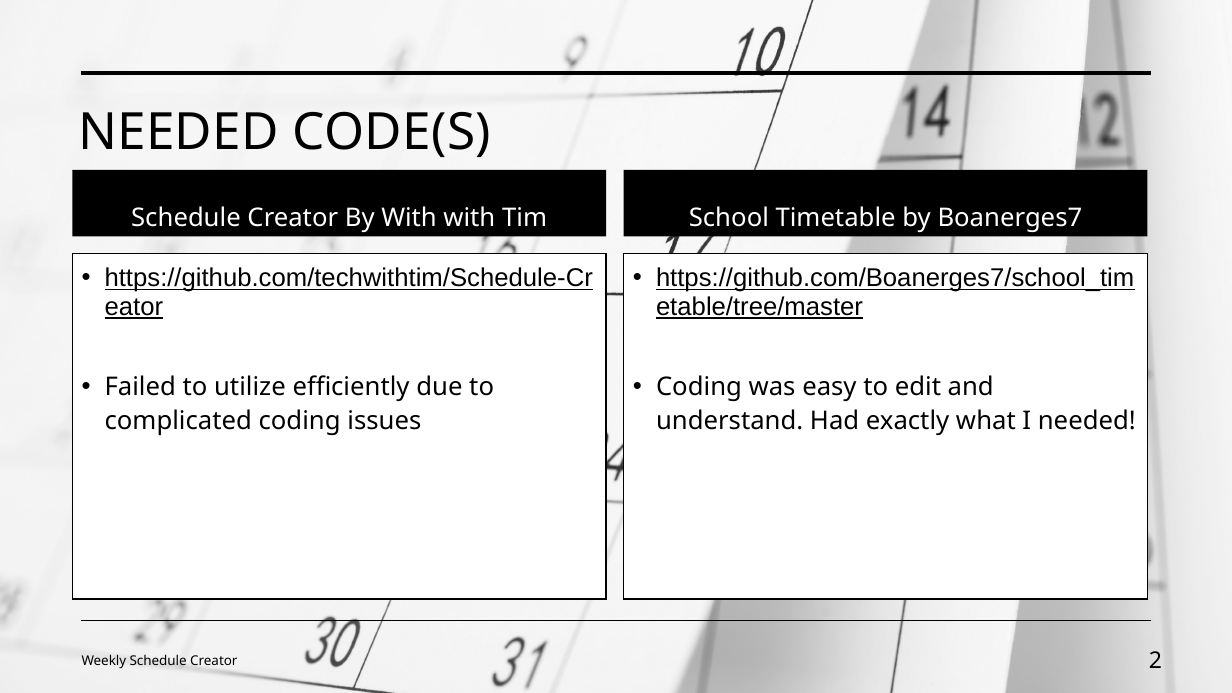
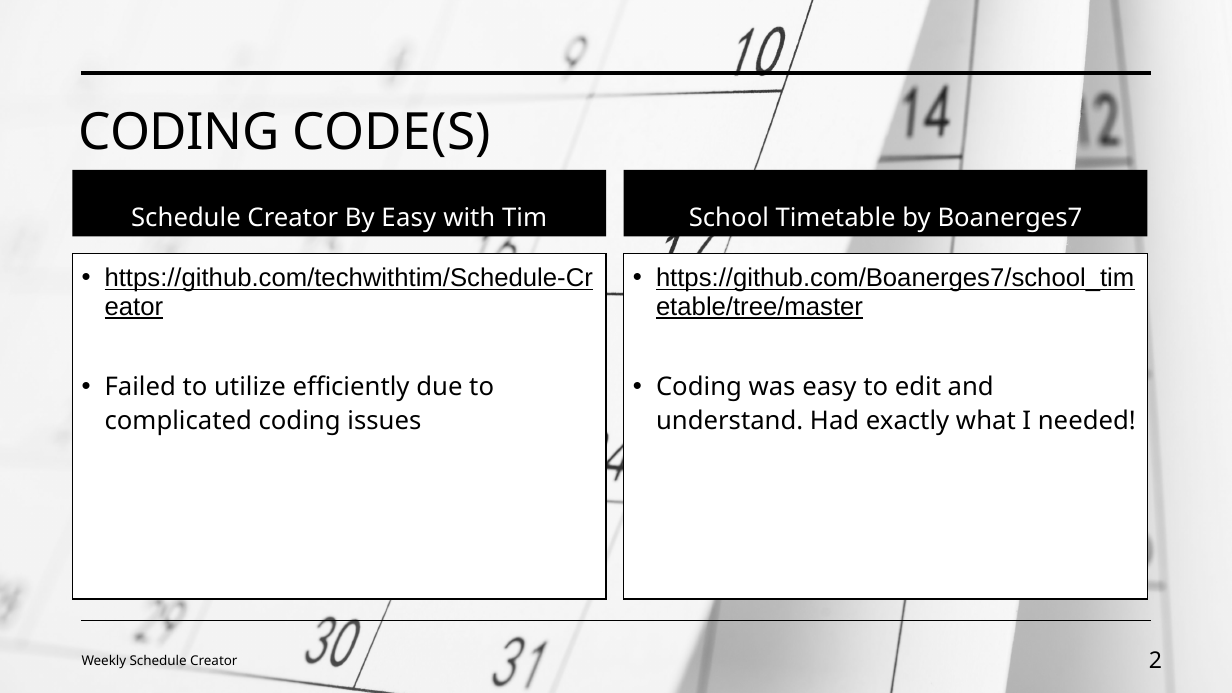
NEEDED: NEEDED -> CODING (179, 133)
By With: With -> Easy (409, 218)
